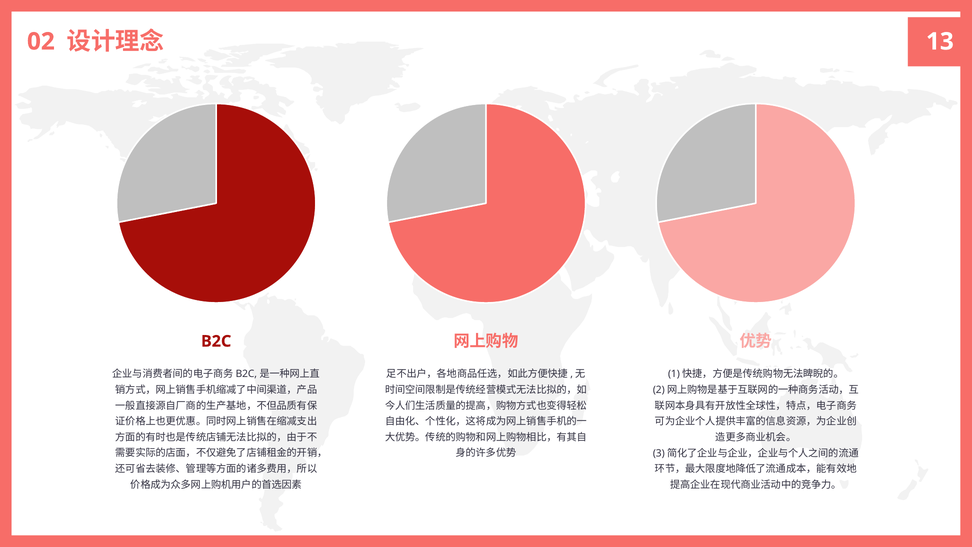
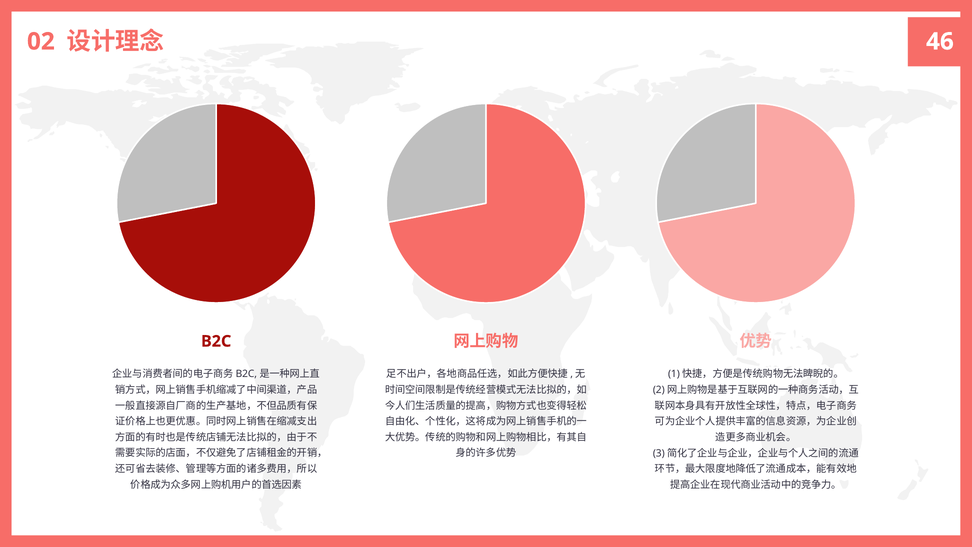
13: 13 -> 46 (940, 42)
